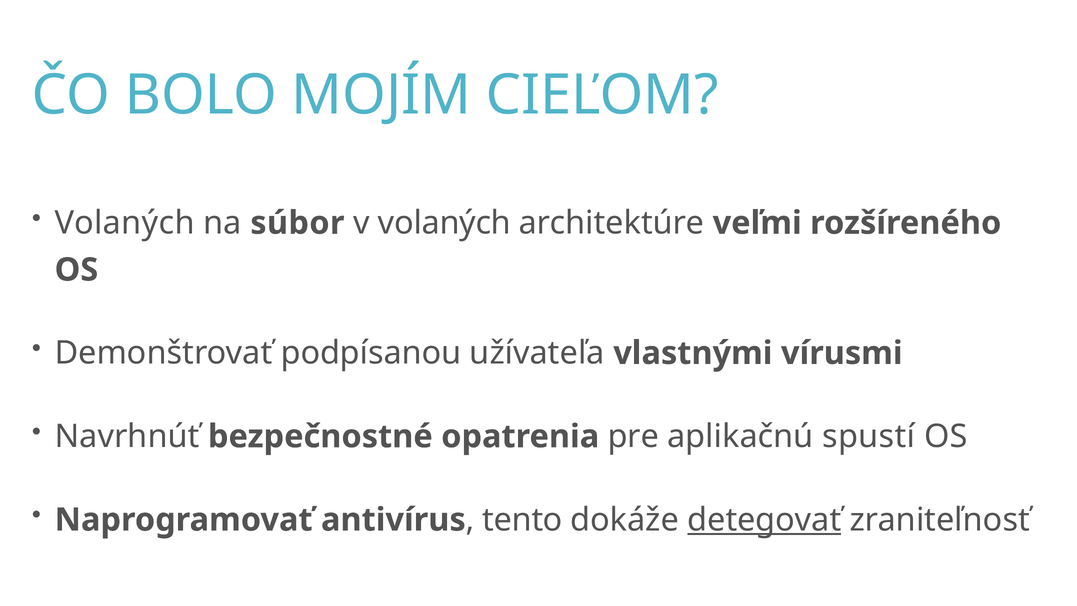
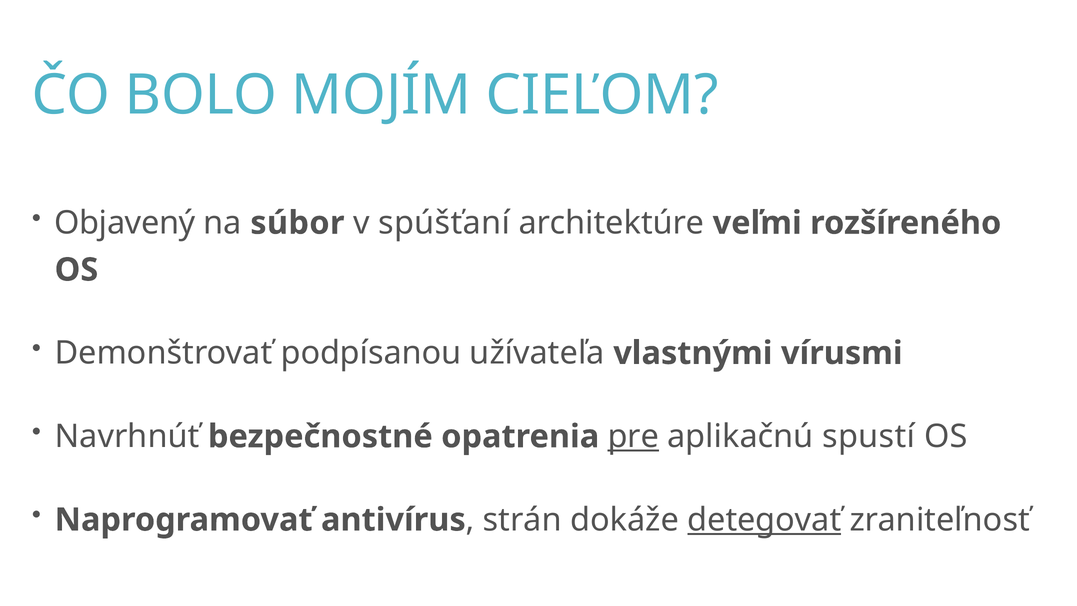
Volaných: Volaných -> Objavený (125, 223)
v volaných: volaných -> spúšťaní (444, 223)
pre underline: none -> present (633, 436)
tento: tento -> strán (522, 520)
